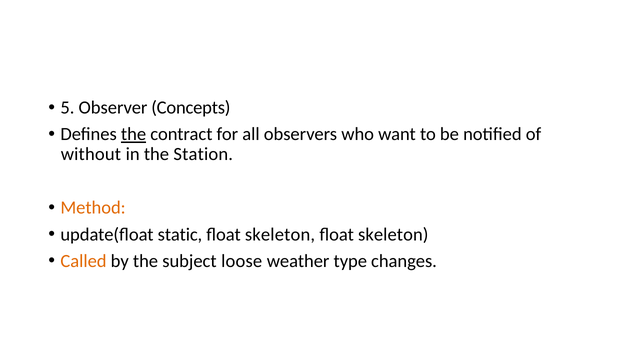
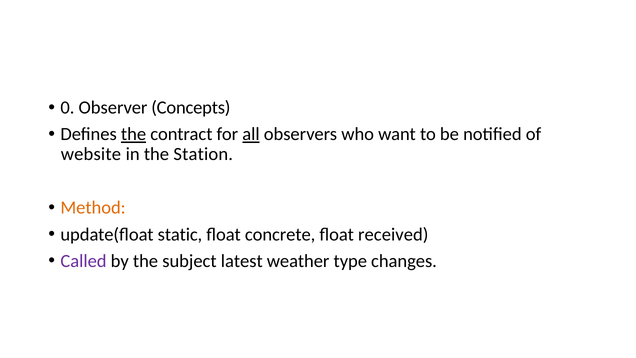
5: 5 -> 0 (67, 108)
all underline: none -> present (251, 134)
without: without -> website (91, 154)
skeleton: skeleton -> concrete (280, 234)
skeleton: skeleton -> received (393, 234)
Called colour: orange -> purple (83, 261)
loose: loose -> latest (242, 261)
